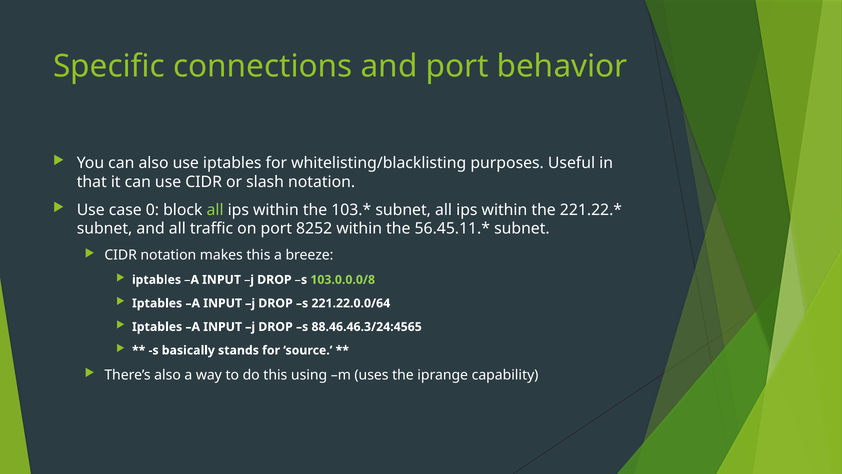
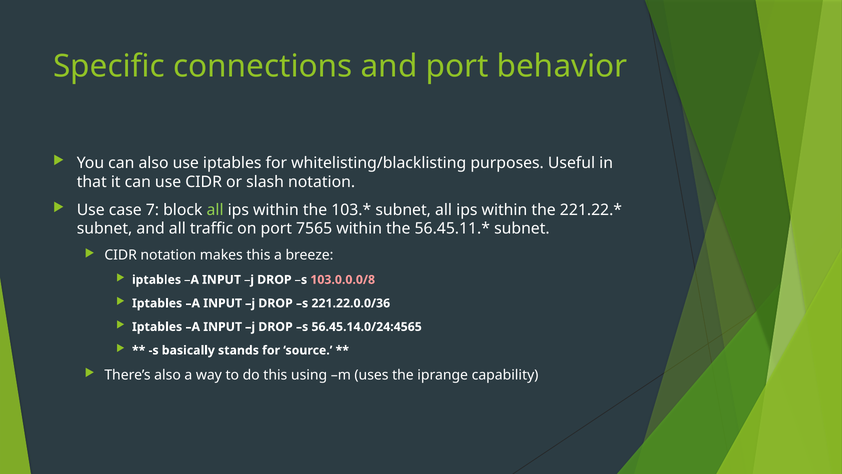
0: 0 -> 7 (152, 210)
8252: 8252 -> 7565 (314, 229)
103.0.0.0/8 colour: light green -> pink (343, 280)
221.22.0.0/64: 221.22.0.0/64 -> 221.22.0.0/36 (351, 303)
88.46.46.3/24:4565: 88.46.46.3/24:4565 -> 56.45.14.0/24:4565 (367, 327)
